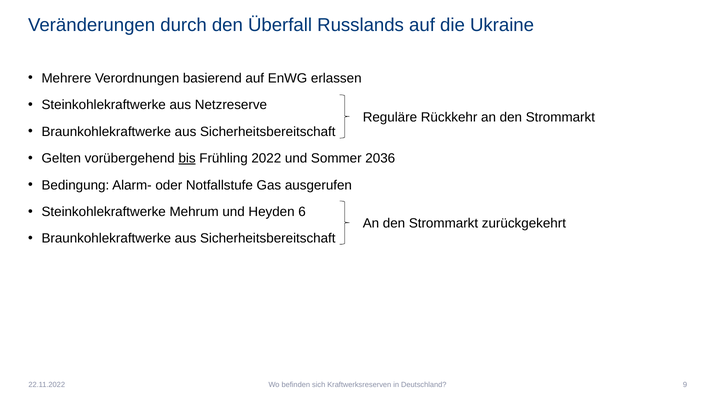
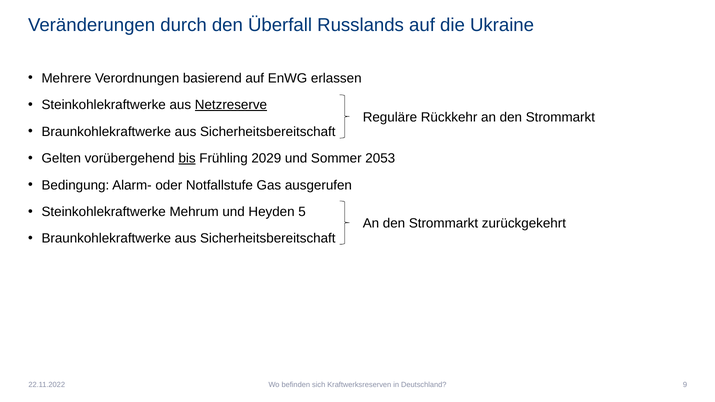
Netzreserve underline: none -> present (231, 105)
2022: 2022 -> 2029 (266, 158)
2036: 2036 -> 2053 (380, 158)
6: 6 -> 5 (302, 212)
